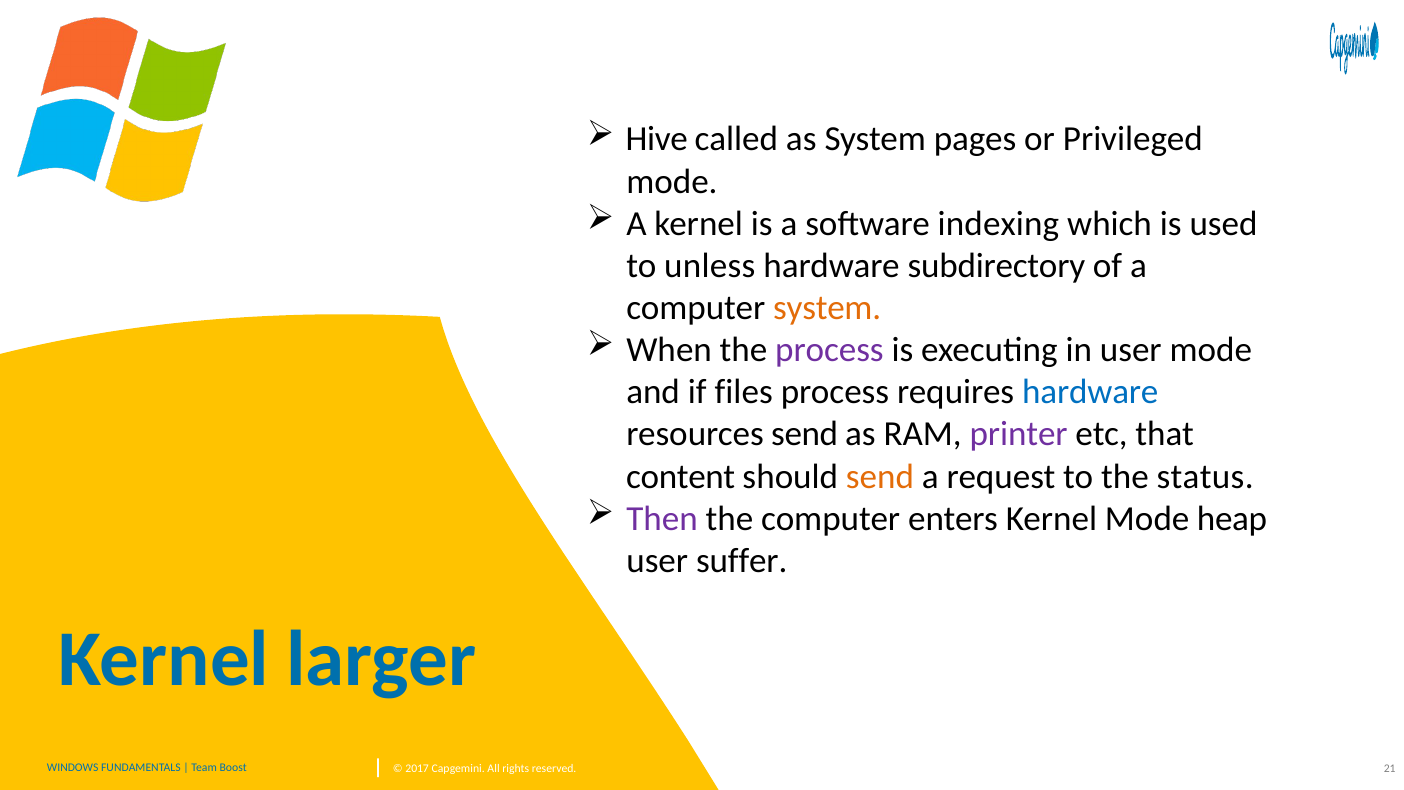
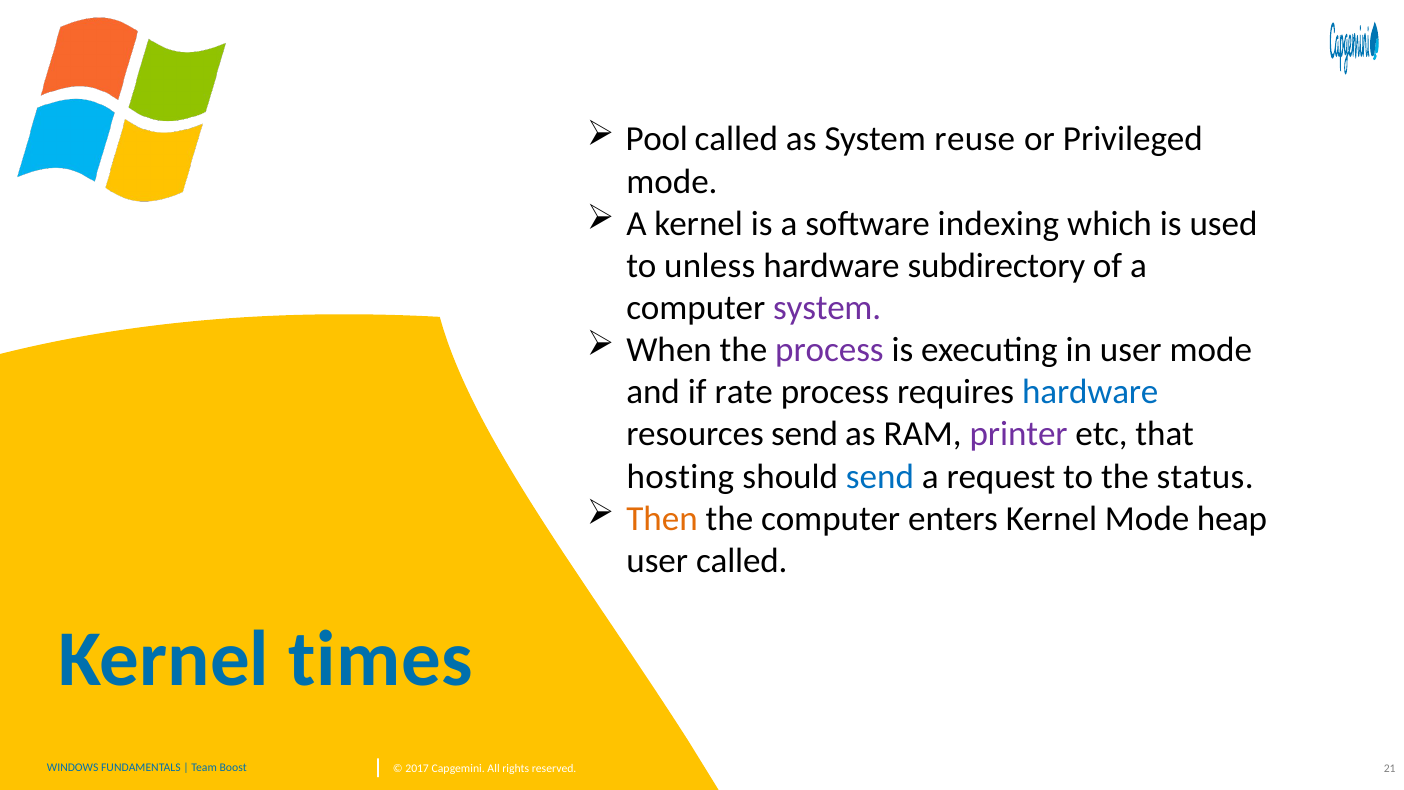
Hive: Hive -> Pool (657, 139)
pages: pages -> reuse (975, 139)
system colour: orange -> purple (827, 308)
files: files -> rate (744, 392)
content: content -> hosting (680, 476)
send colour: orange -> blue (880, 476)
Then colour: purple -> orange (662, 518)
user suffer: suffer -> called (742, 561)
larger: larger -> times (381, 659)
